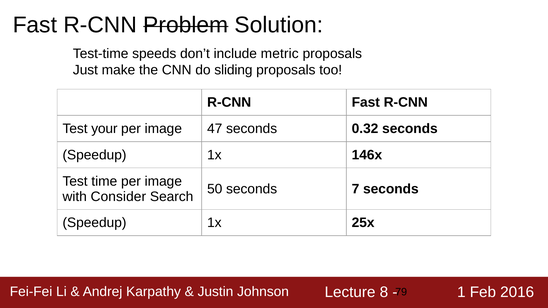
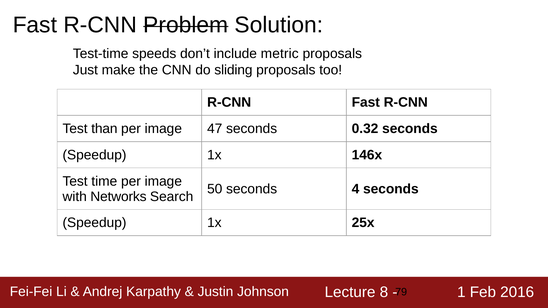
your: your -> than (104, 129)
7: 7 -> 4 (356, 189)
Consider: Consider -> Networks (118, 197)
